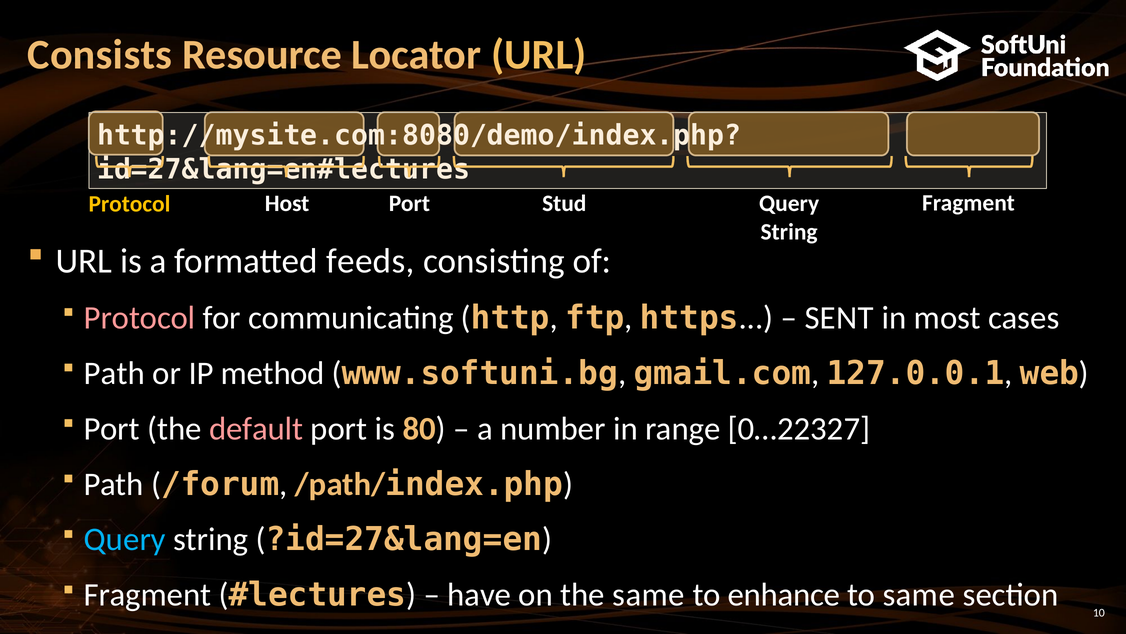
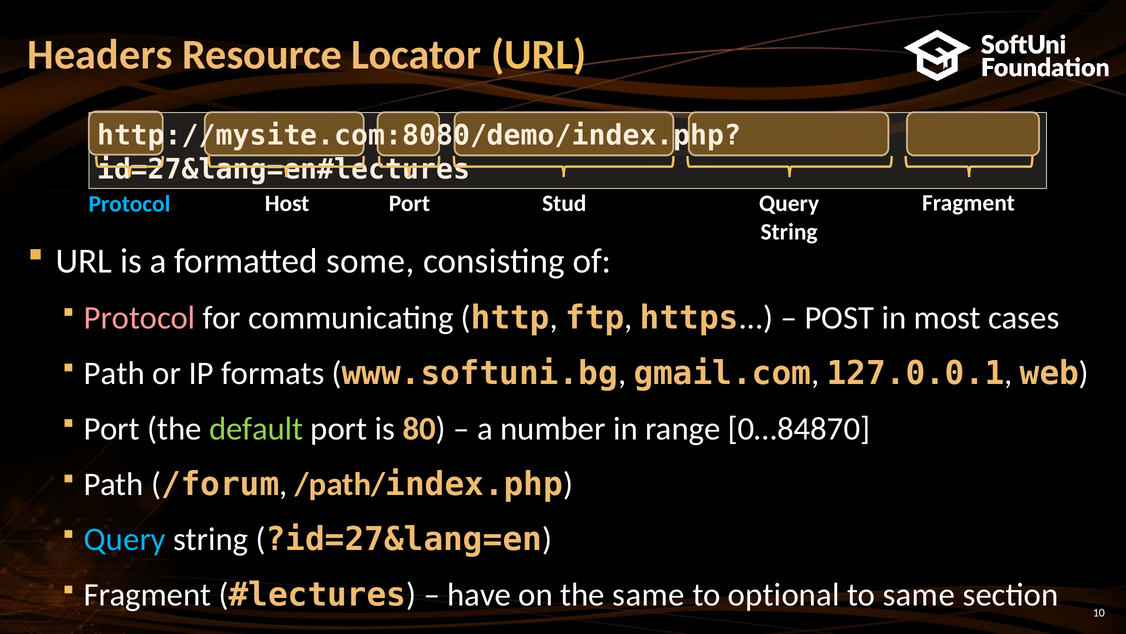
Consists: Consists -> Headers (100, 55)
Protocol colour: yellow -> light blue (129, 204)
feeds: feeds -> some (370, 261)
SENT: SENT -> POST (839, 318)
method: method -> formats (273, 373)
default colour: pink -> light green (256, 428)
0…22327: 0…22327 -> 0…84870 (799, 428)
enhance: enhance -> optional (784, 595)
